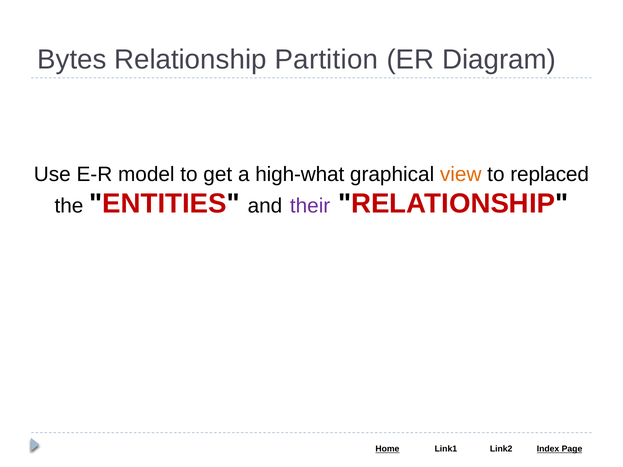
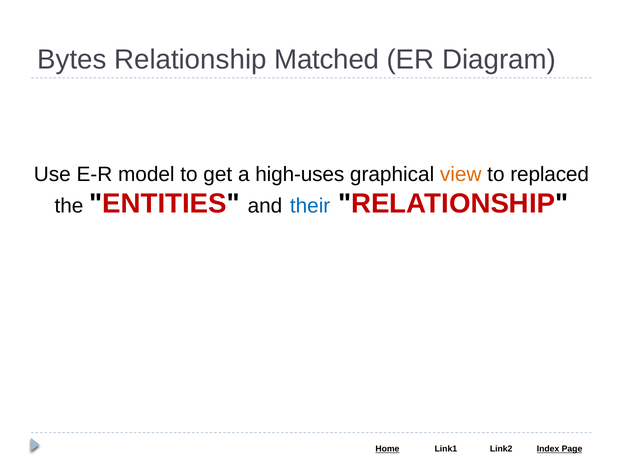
Partition: Partition -> Matched (327, 60)
high-what: high-what -> high-uses (300, 174)
their colour: purple -> blue (310, 206)
